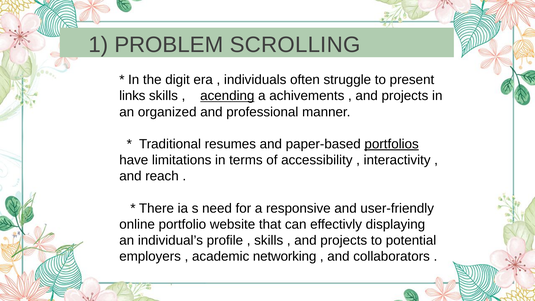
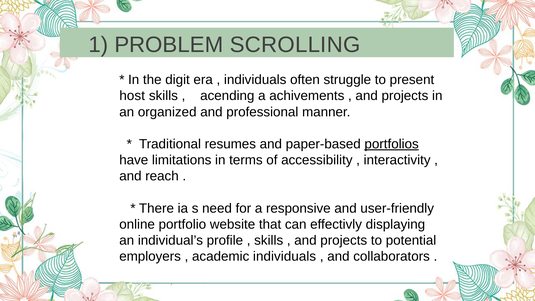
links: links -> host (132, 96)
acending underline: present -> none (227, 96)
academic networking: networking -> individuals (285, 256)
